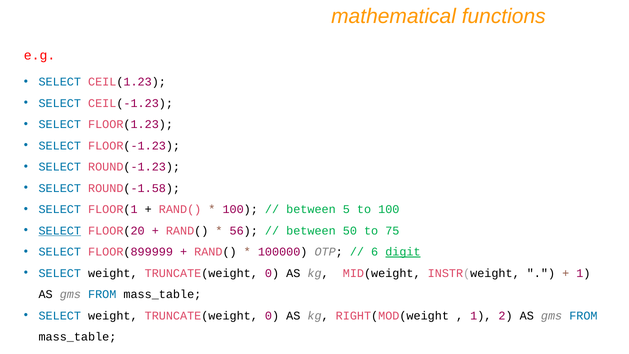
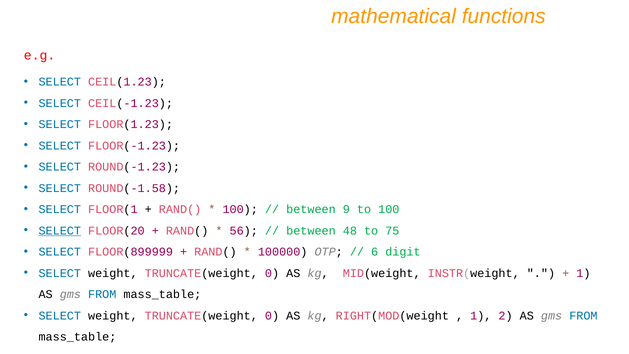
5: 5 -> 9 (346, 209)
50: 50 -> 48 (350, 231)
digit underline: present -> none (403, 252)
